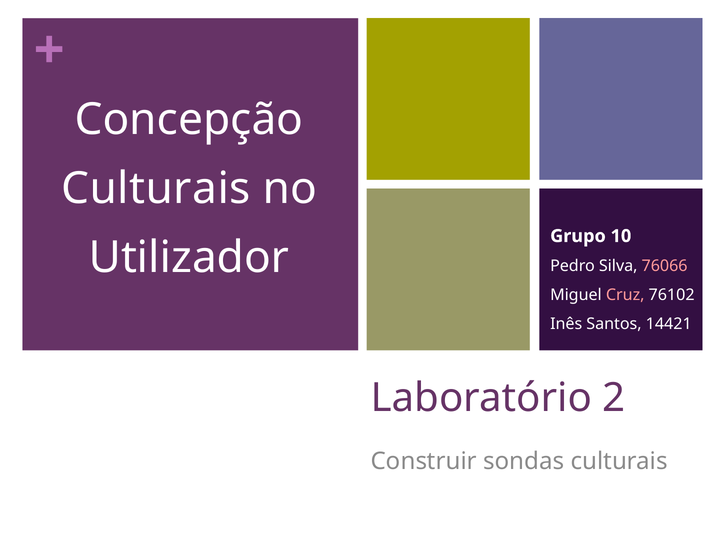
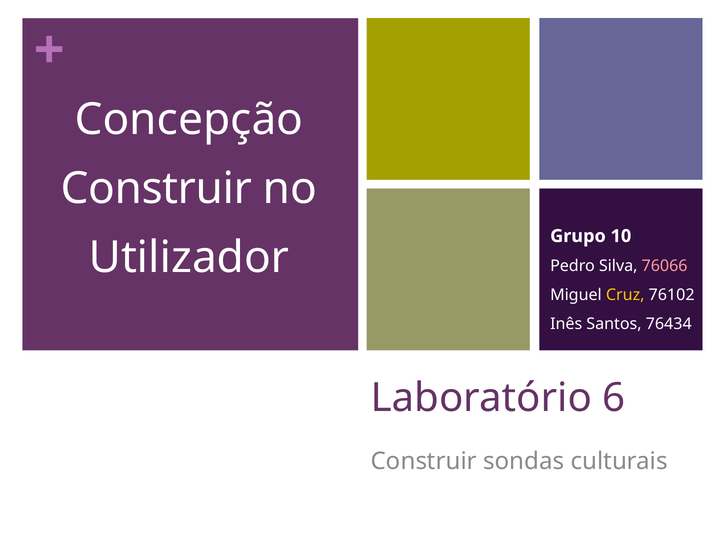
Culturais: Culturais -> Construir (156, 189)
Cruz colour: pink -> yellow (625, 295)
14421: 14421 -> 76434 (669, 324)
2: 2 -> 6 (614, 398)
